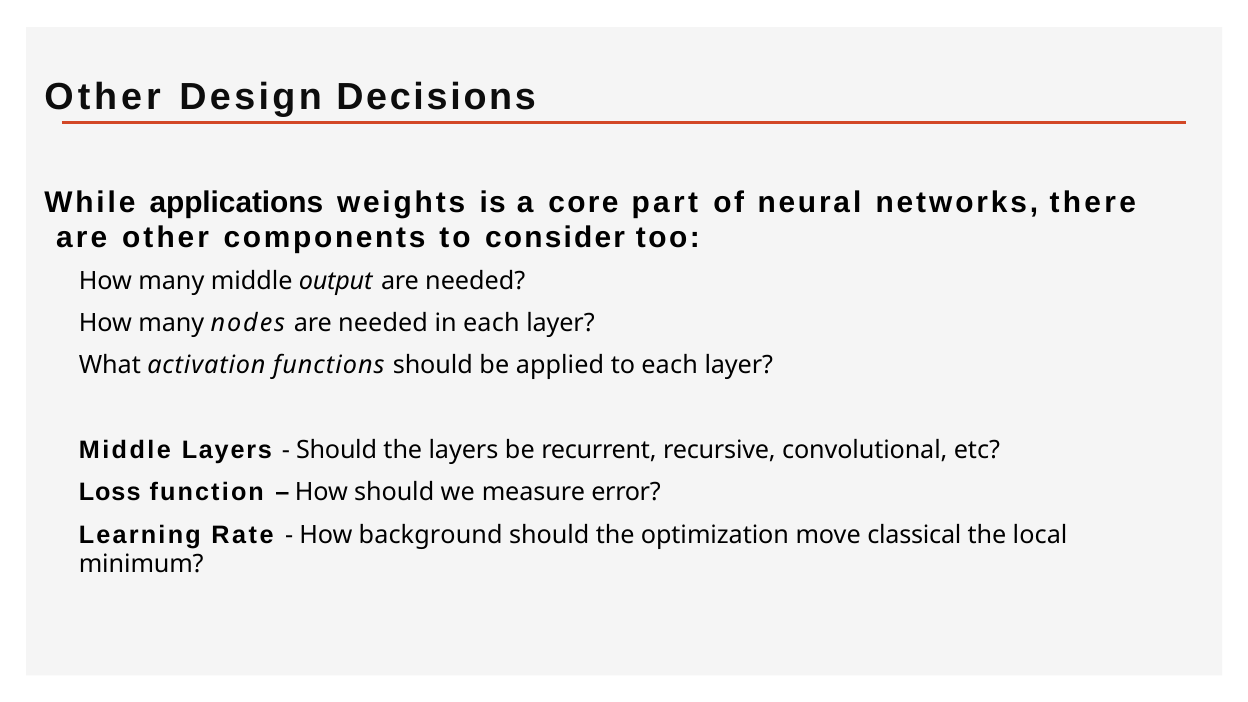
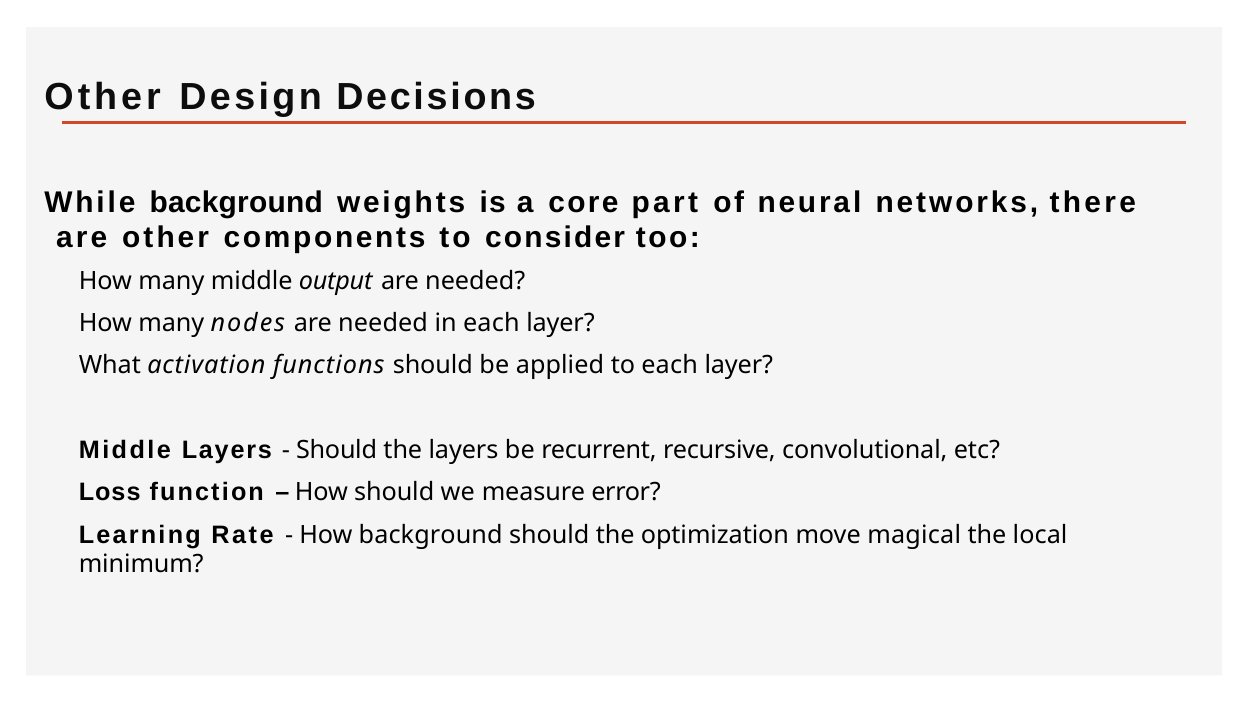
While applications: applications -> background (236, 203)
classical: classical -> magical (914, 535)
